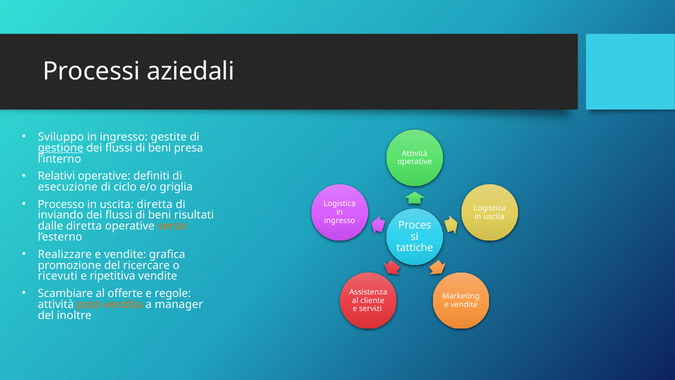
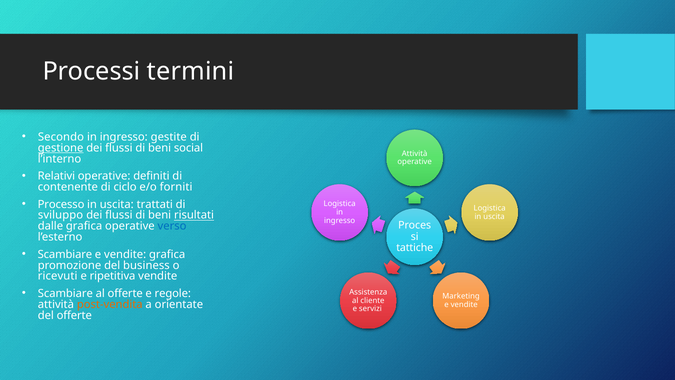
aziedali: aziedali -> termini (191, 71)
Sviluppo: Sviluppo -> Secondo (61, 137)
presa: presa -> social (189, 148)
esecuzione: esecuzione -> contenente (68, 187)
griglia: griglia -> forniti (176, 187)
uscita diretta: diretta -> trattati (155, 204)
inviando: inviando -> sviluppo (61, 215)
risultati underline: none -> present (194, 215)
dalle diretta: diretta -> grafica (84, 226)
verso colour: orange -> blue (172, 226)
Realizzare: Realizzare -> Scambiare (65, 254)
ricercare: ricercare -> business (146, 265)
manager: manager -> orientate (179, 304)
del inoltre: inoltre -> offerte (74, 315)
